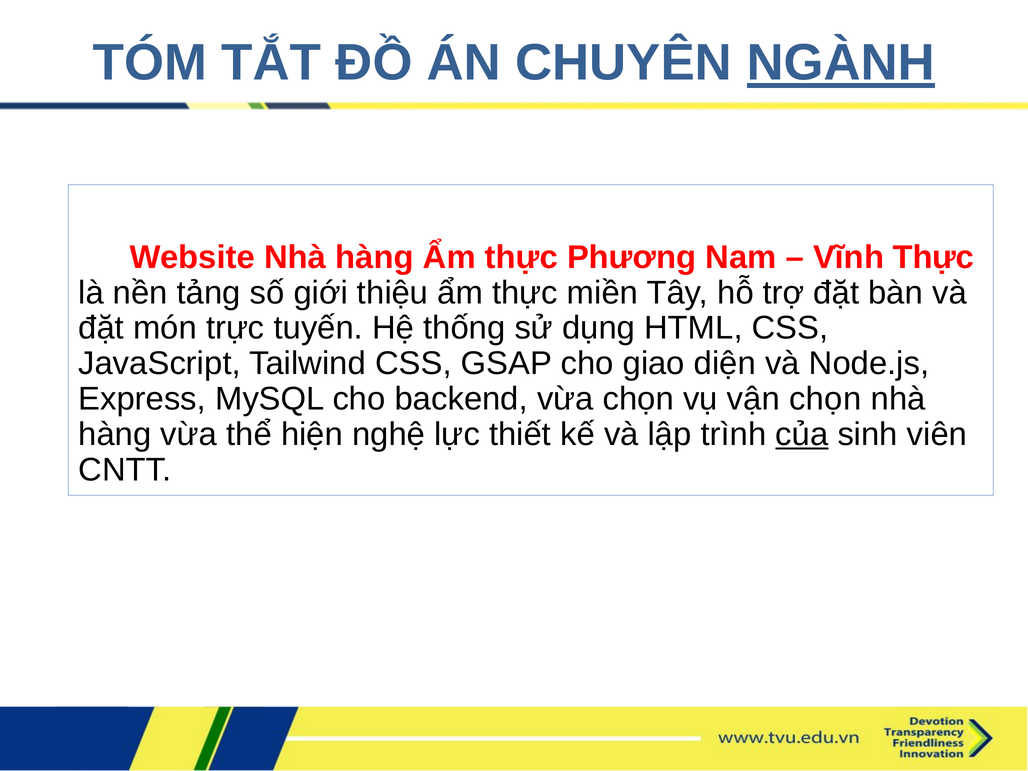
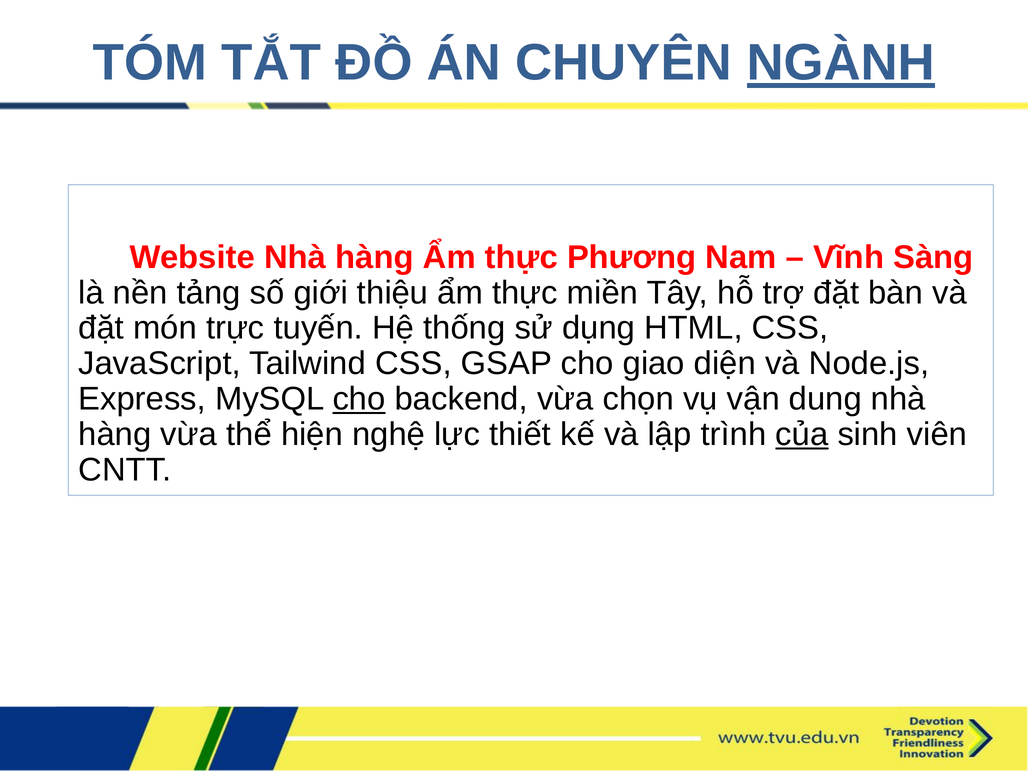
Vĩnh Thực: Thực -> Sàng (933, 257)
cho underline: none -> present (359, 399)
vận chọn: chọn -> dung (825, 399)
